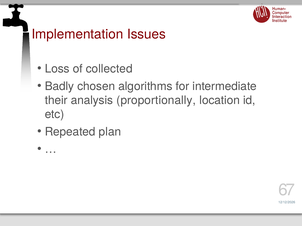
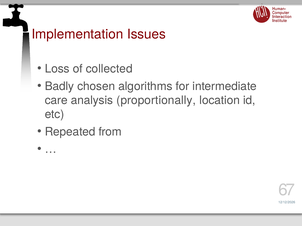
their: their -> care (56, 100)
plan: plan -> from (110, 132)
